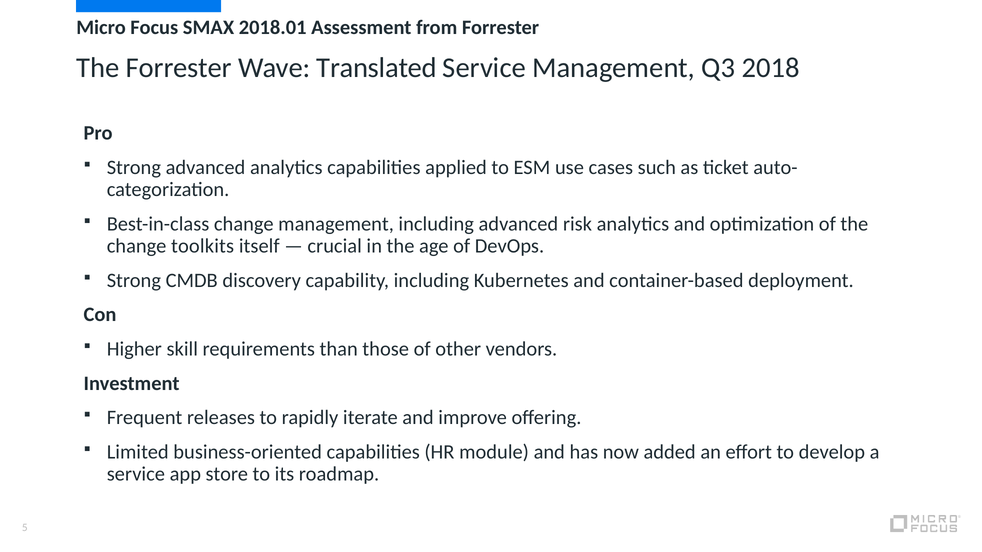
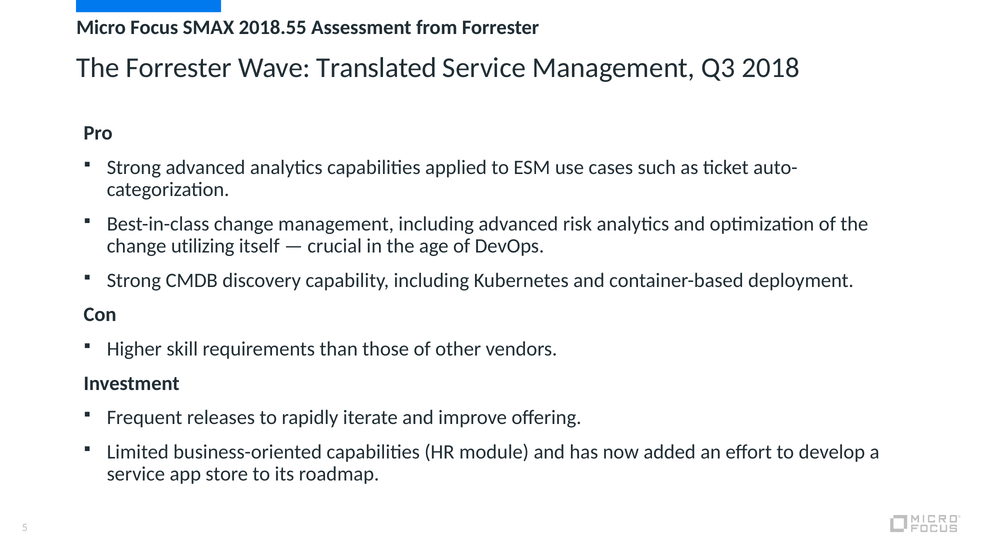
2018.01: 2018.01 -> 2018.55 (273, 27)
toolkits: toolkits -> utilizing (203, 246)
